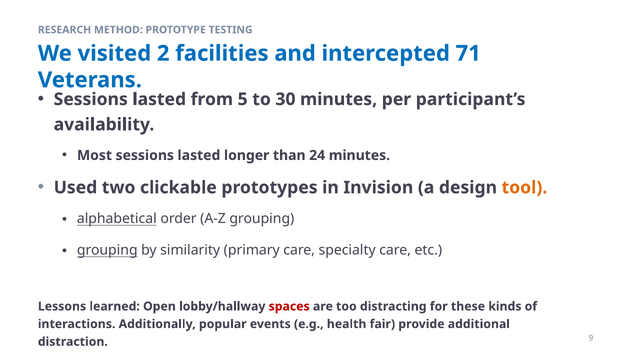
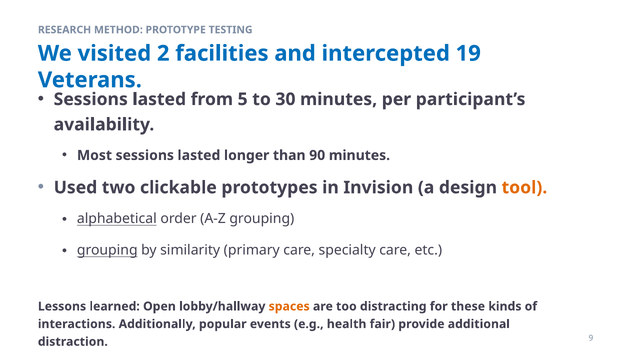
71: 71 -> 19 (468, 53)
24: 24 -> 90 (317, 155)
spaces colour: red -> orange (289, 306)
